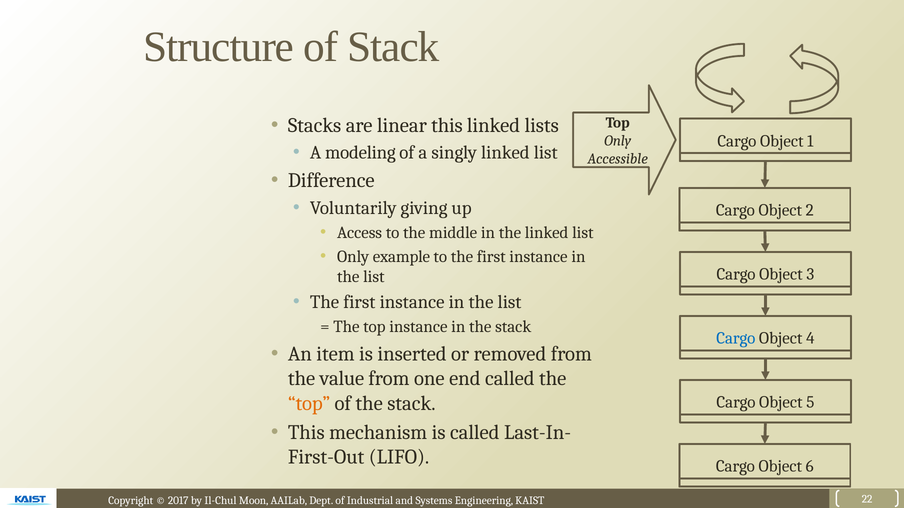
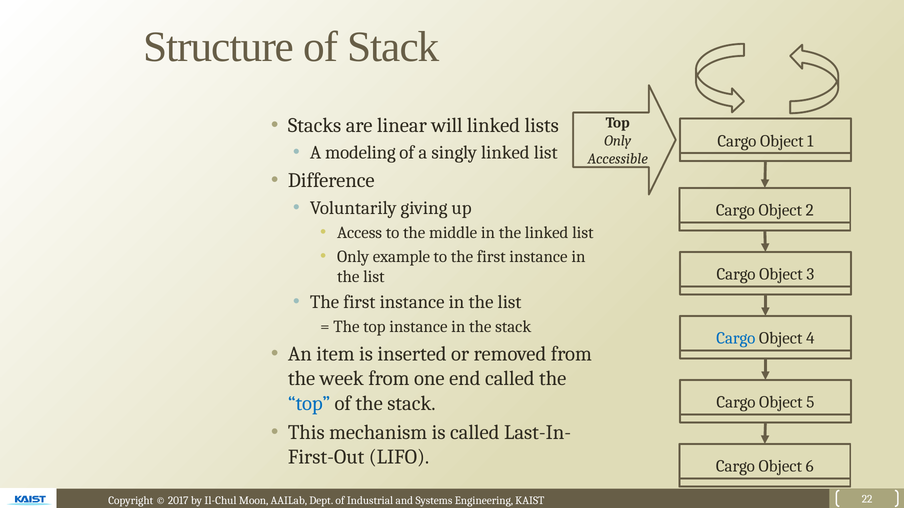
linear this: this -> will (447, 125)
value: value -> week (342, 379)
top colour: orange -> blue (309, 404)
